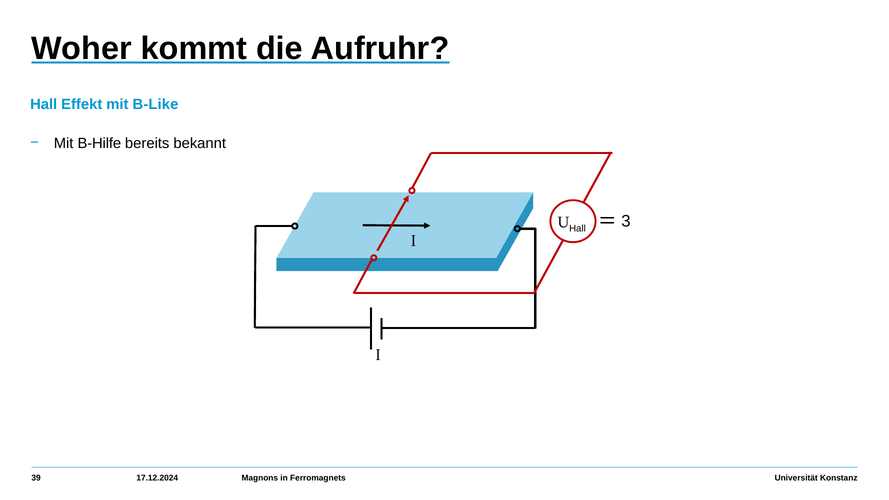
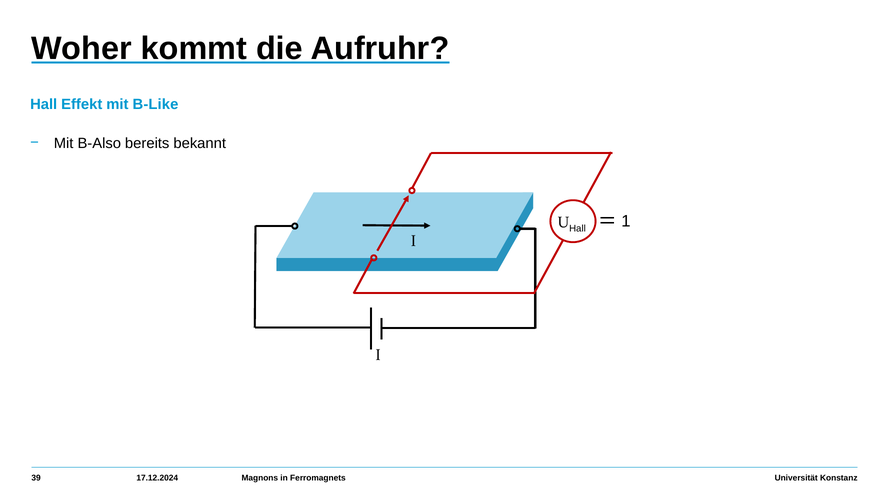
B-Hilfe: B-Hilfe -> B-Also (99, 143)
3: 3 -> 1 (626, 221)
